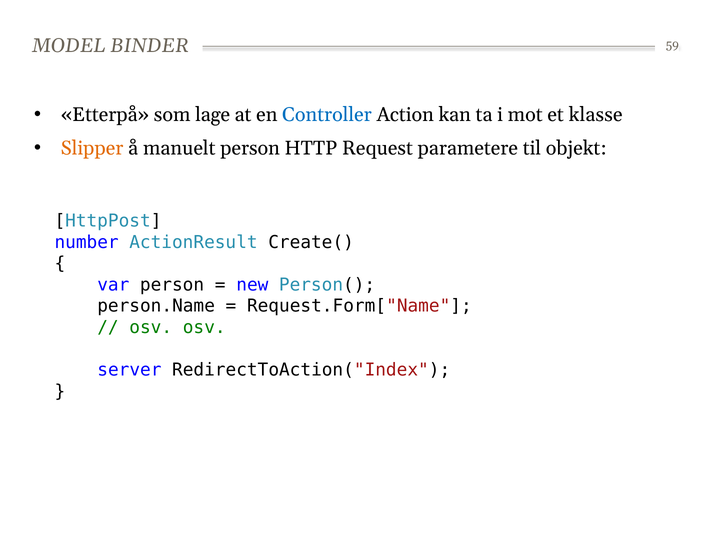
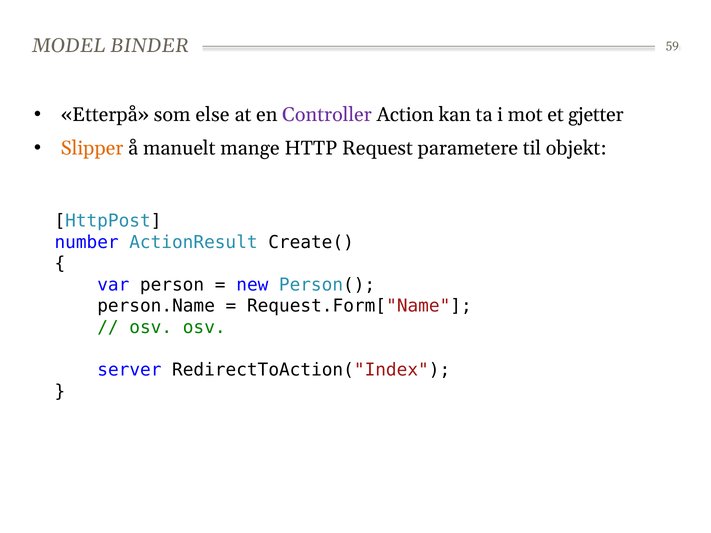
lage: lage -> else (213, 115)
Controller colour: blue -> purple (327, 115)
klasse: klasse -> gjetter (596, 115)
manuelt person: person -> mange (250, 149)
